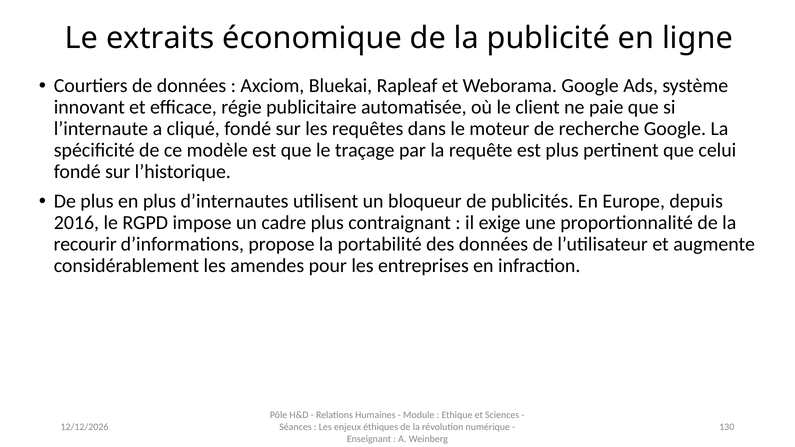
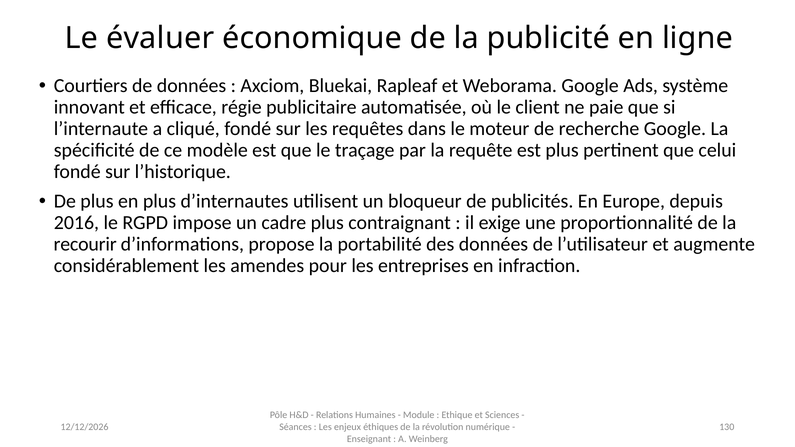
extraits: extraits -> évaluer (160, 38)
